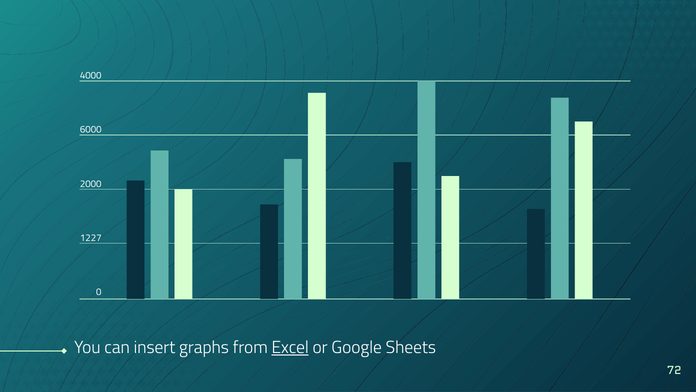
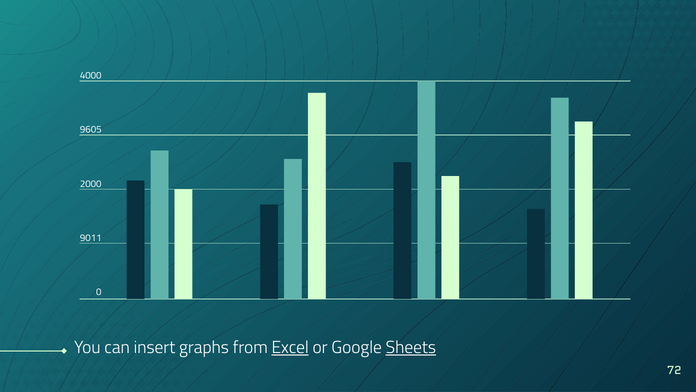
6000: 6000 -> 9605 (91, 129)
1227: 1227 -> 9011 (91, 238)
Sheets underline: none -> present (411, 347)
